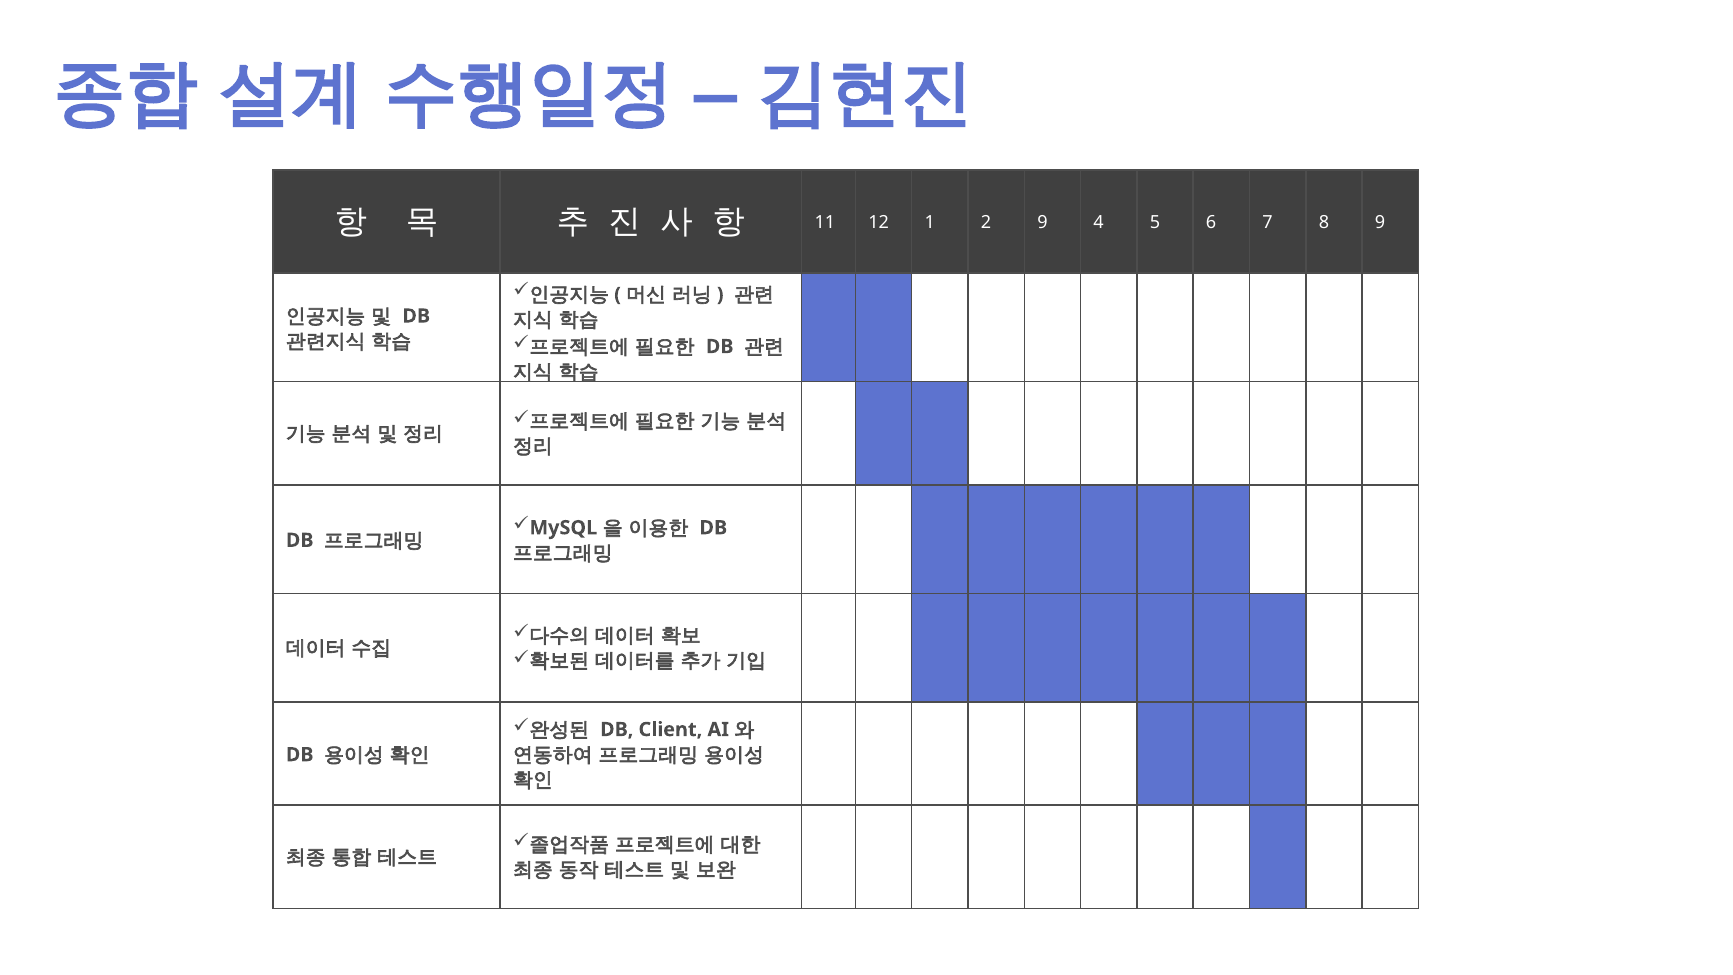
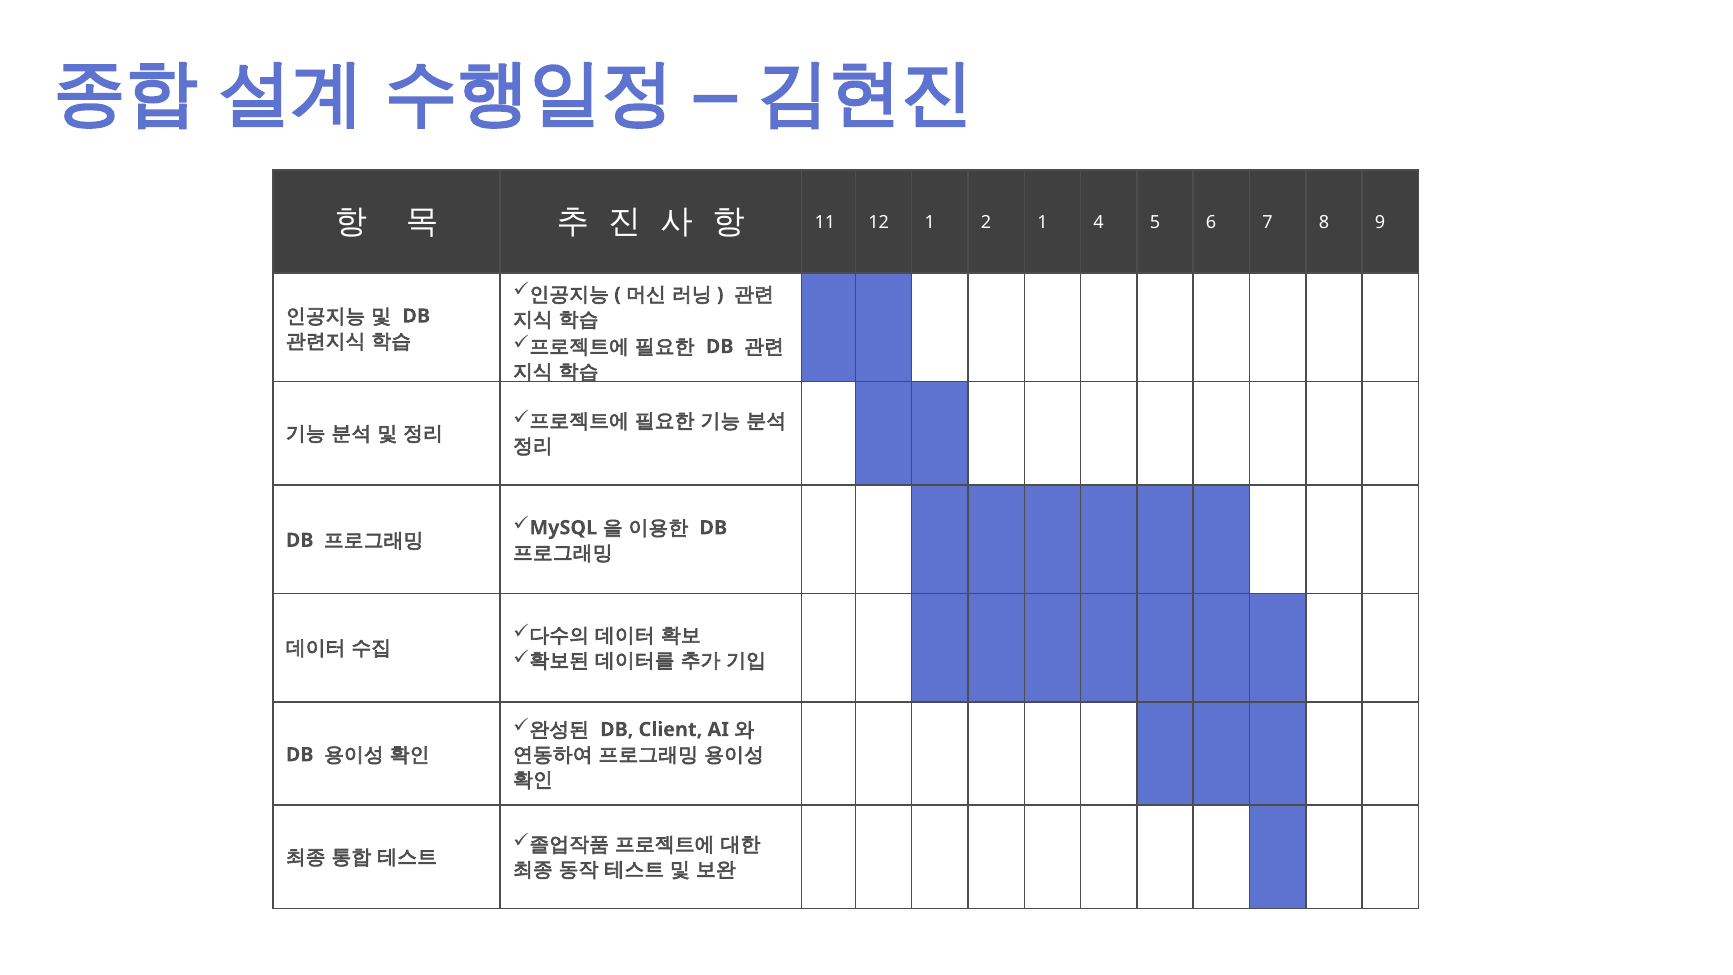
2 9: 9 -> 1 (1042, 223)
